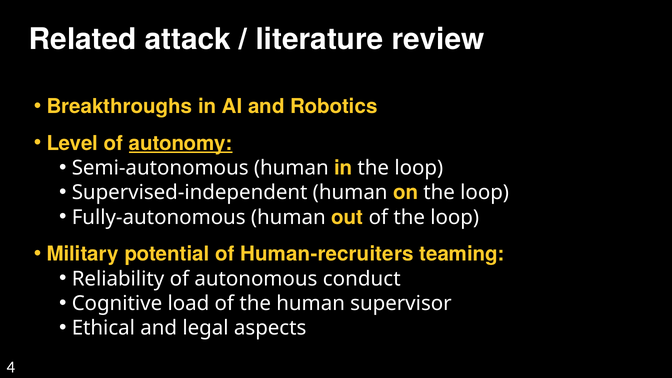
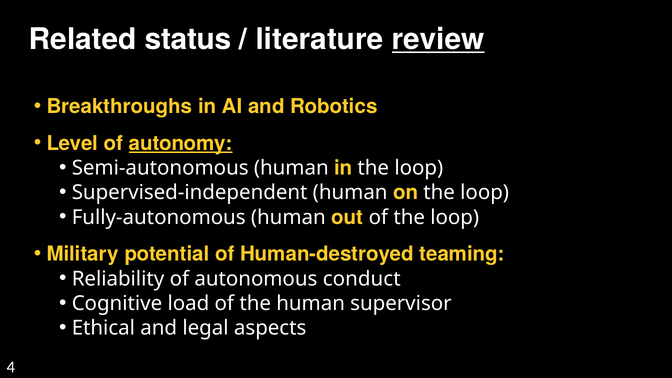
attack: attack -> status (188, 39)
review underline: none -> present (438, 39)
Human-recruiters: Human-recruiters -> Human-destroyed (327, 254)
